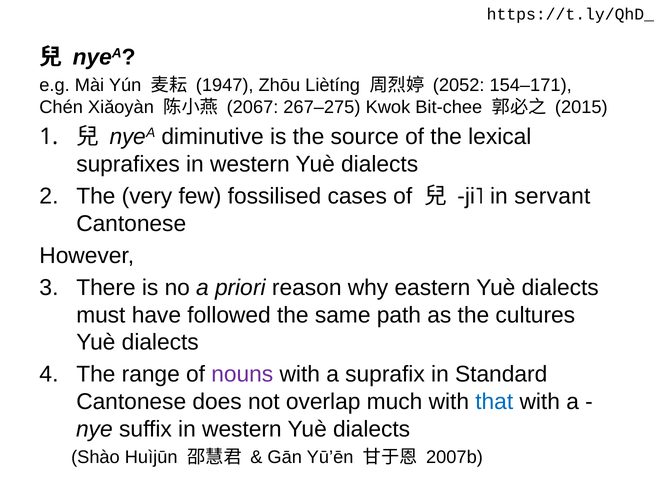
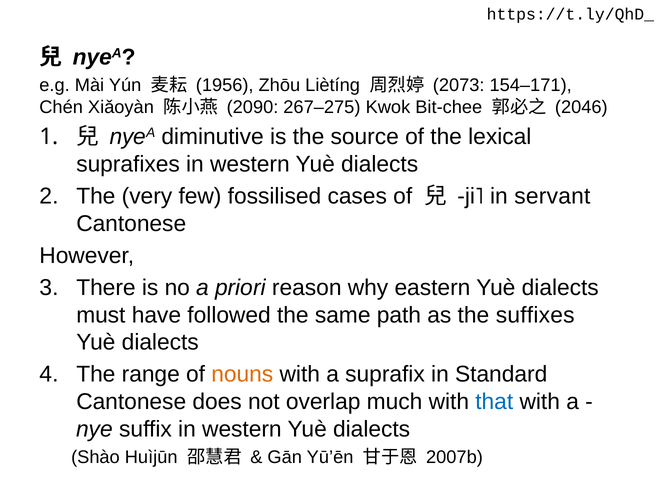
1947: 1947 -> 1956 (225, 85)
2052: 2052 -> 2073 (459, 85)
2067: 2067 -> 2090 (252, 107)
2015: 2015 -> 2046 (581, 107)
cultures: cultures -> suffixes (535, 315)
nouns colour: purple -> orange (242, 374)
